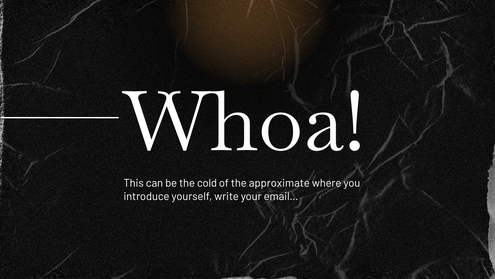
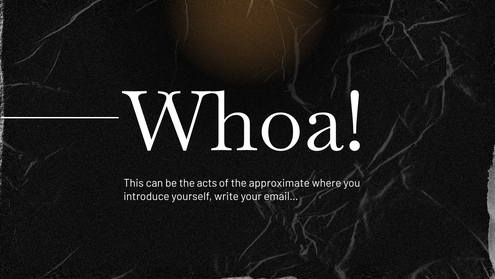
cold: cold -> acts (207, 183)
